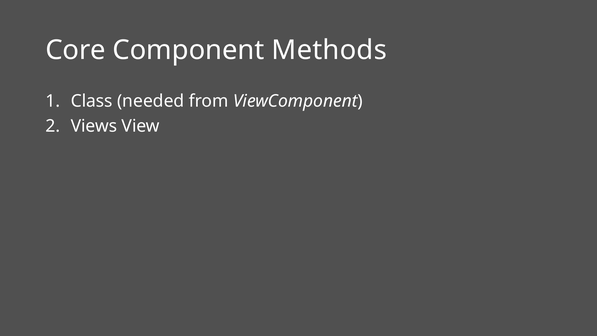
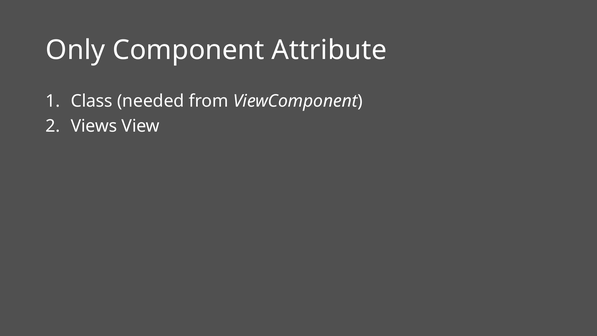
Core: Core -> Only (75, 50)
Methods: Methods -> Attribute (329, 50)
